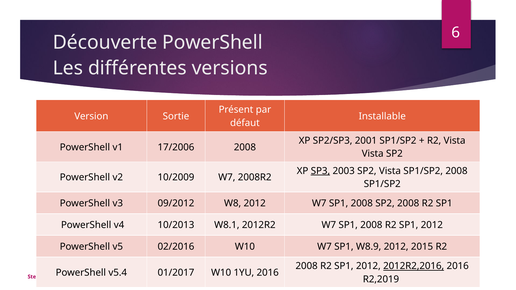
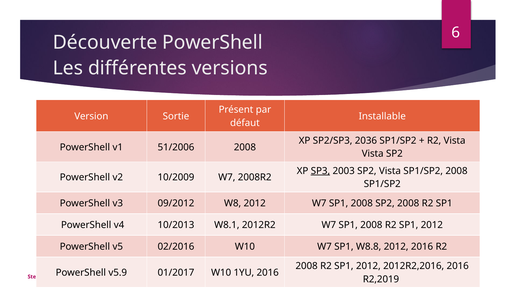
2001: 2001 -> 2036 (366, 141)
17/2006: 17/2006 -> 51/2006 (176, 147)
W8.9: W8.9 -> W8.8 (369, 247)
2012 2015: 2015 -> 2016 (422, 247)
2012R2,2016 underline: present -> none (414, 266)
v5.4: v5.4 -> v5.9 (118, 273)
